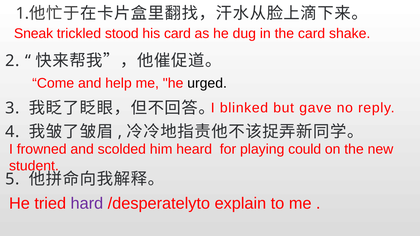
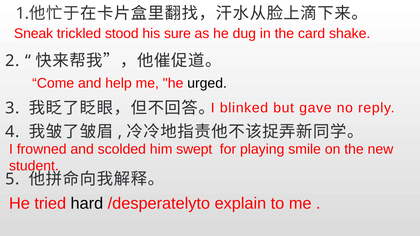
his card: card -> sure (177, 34)
heard: heard -> swept (194, 149)
could: could -> smile (305, 149)
hard colour: purple -> black (87, 204)
